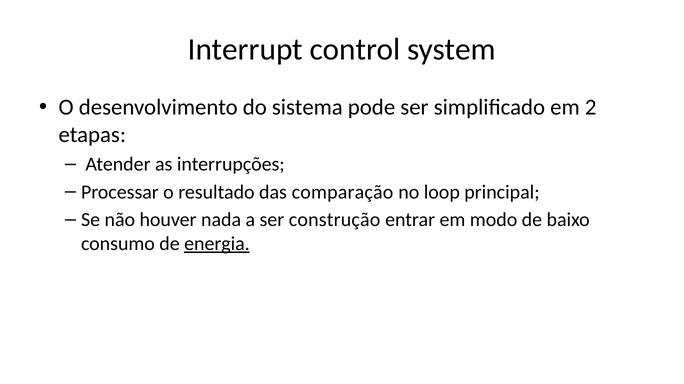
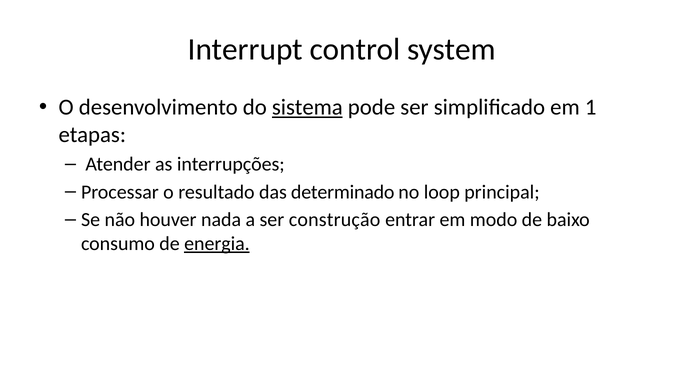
sistema underline: none -> present (307, 108)
2: 2 -> 1 (591, 108)
comparação: comparação -> determinado (343, 192)
